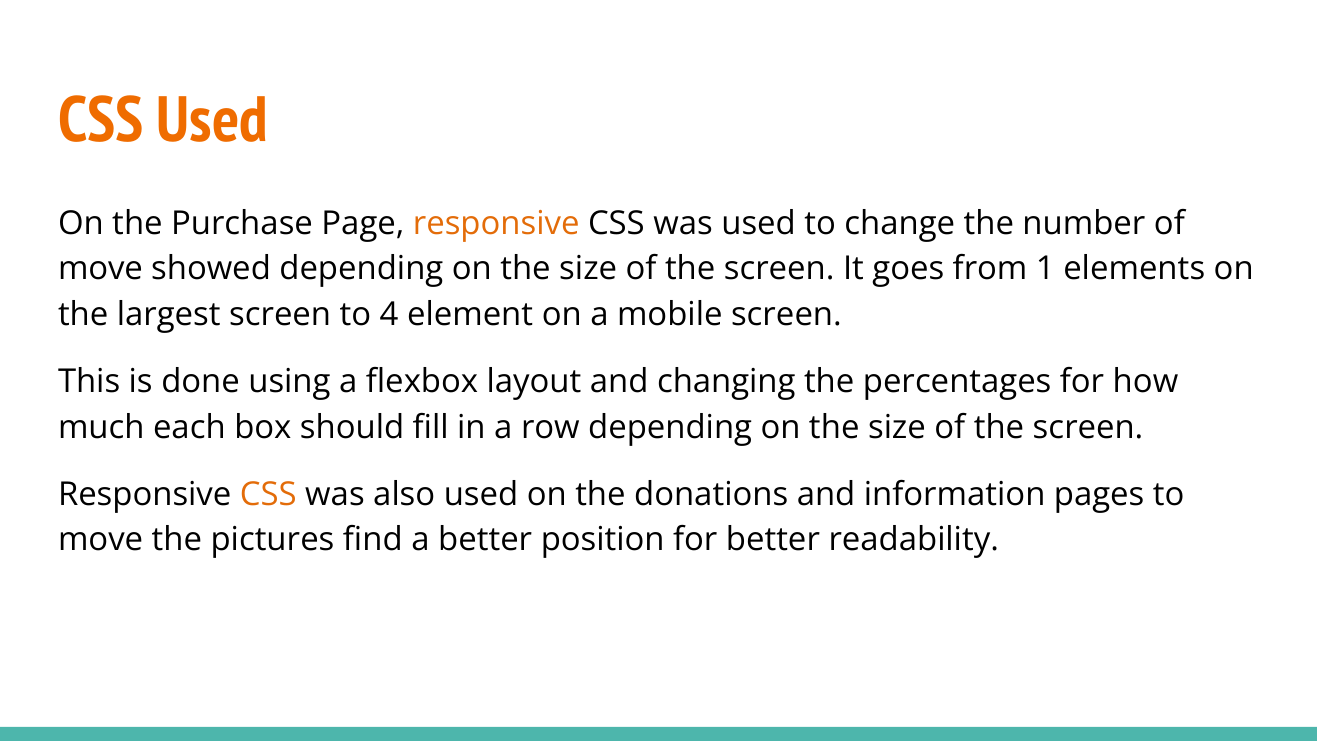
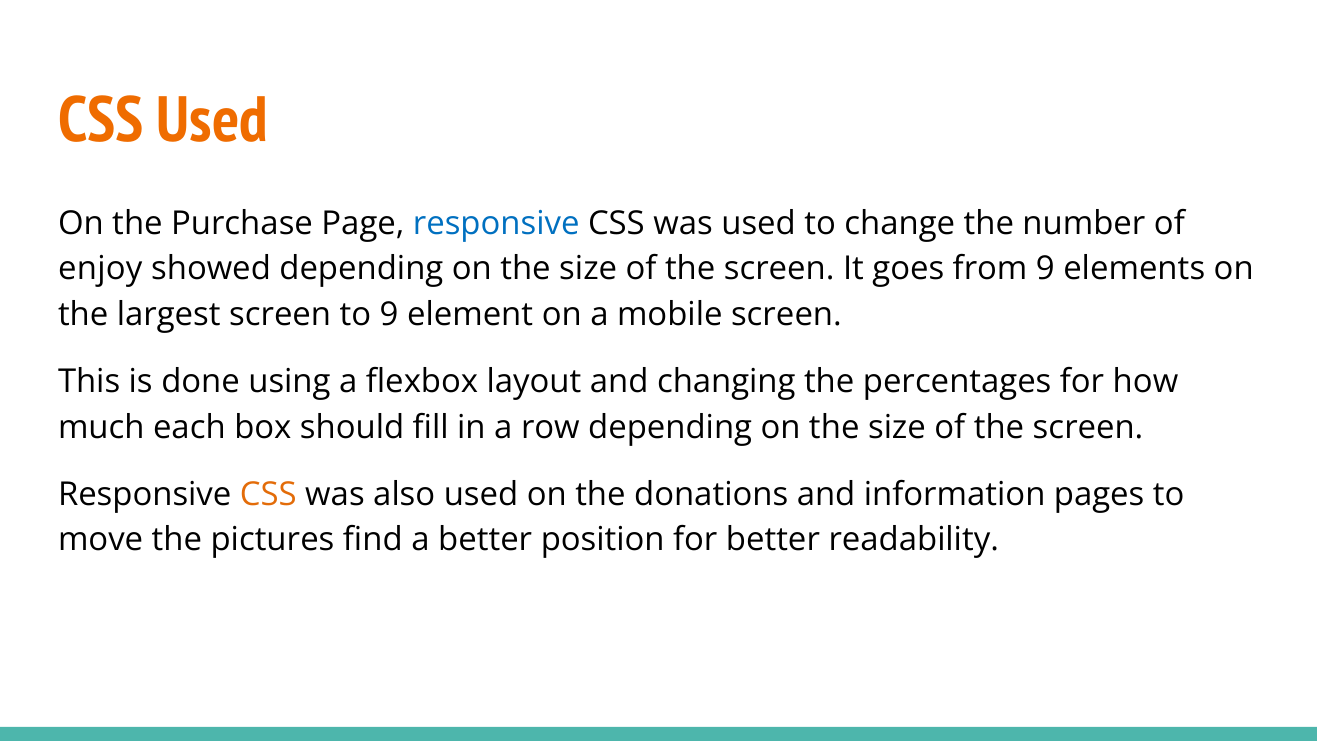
responsive colour: orange -> blue (496, 224)
move: move -> enjoy (100, 269)
from 1: 1 -> 9 (1045, 269)
to 4: 4 -> 9 (389, 314)
